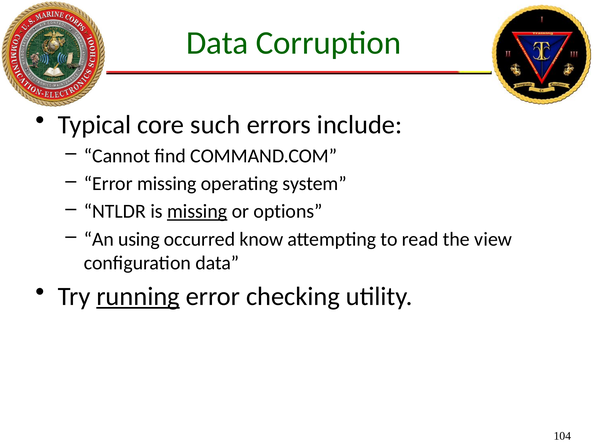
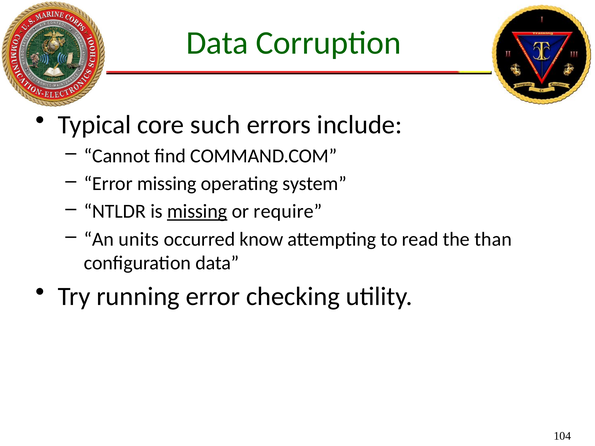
options: options -> require (288, 212)
using: using -> units (139, 239)
view: view -> than (493, 239)
running underline: present -> none (138, 297)
